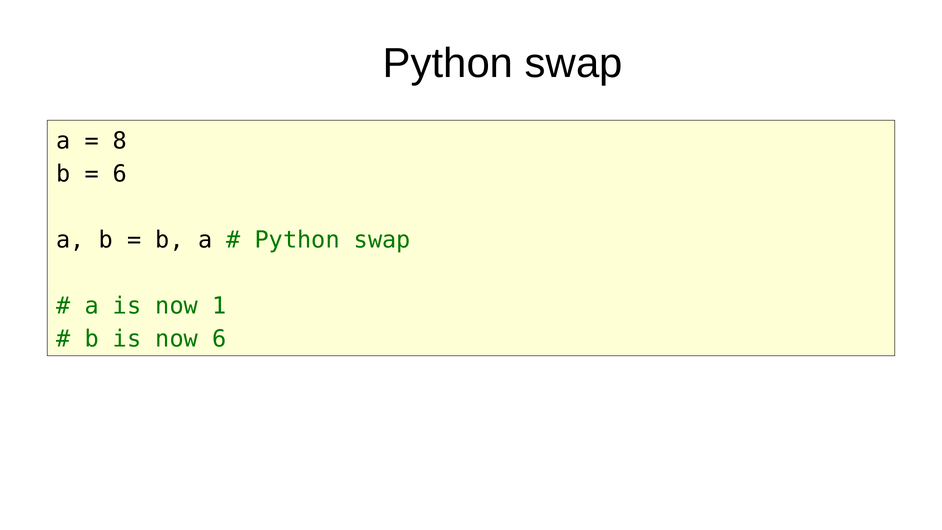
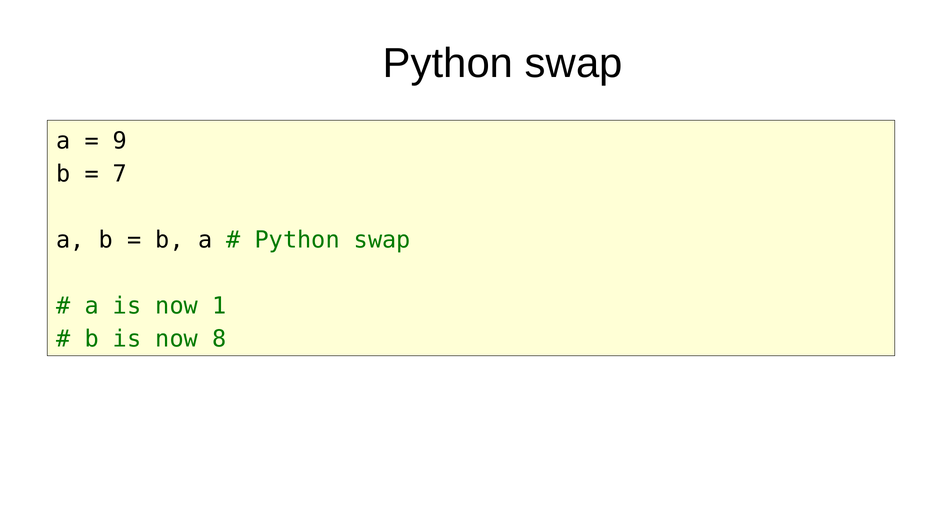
8: 8 -> 9 (120, 141)
6: 6 -> 7 (120, 174)
now 6: 6 -> 8 (219, 339)
